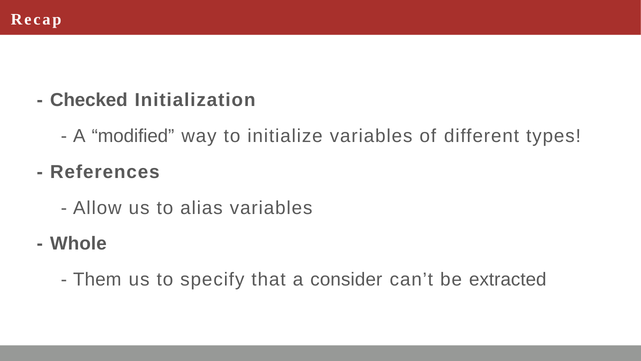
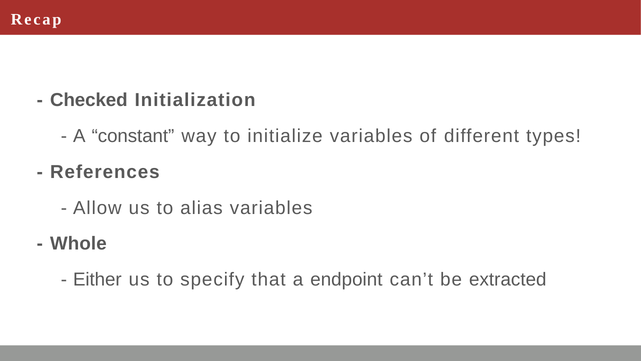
modified: modified -> constant (133, 136)
Them: Them -> Either (97, 279)
consider: consider -> endpoint (346, 279)
